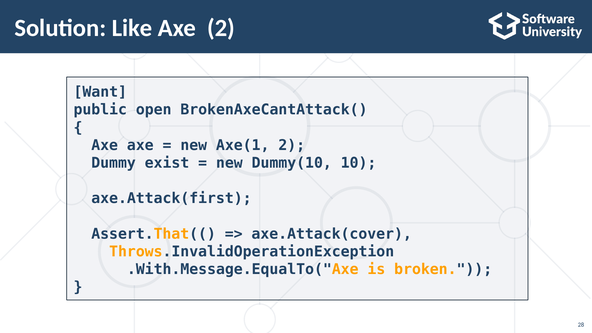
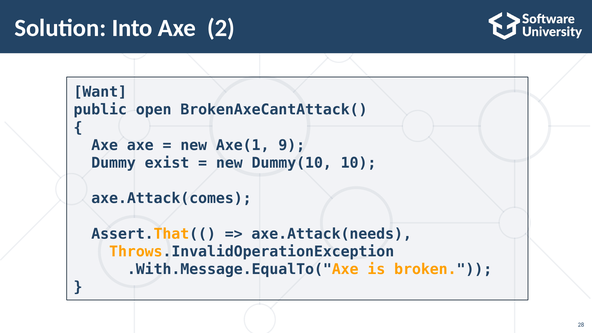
Like: Like -> Into (132, 28)
Axe(1 2: 2 -> 9 (292, 145)
axe.Attack(first: axe.Attack(first -> axe.Attack(comes (171, 198)
axe.Attack(cover: axe.Attack(cover -> axe.Attack(needs (332, 234)
